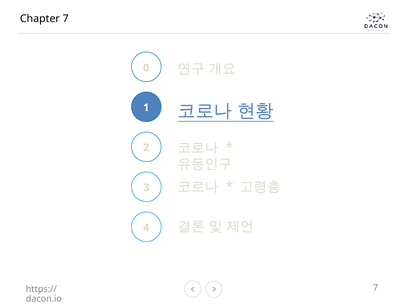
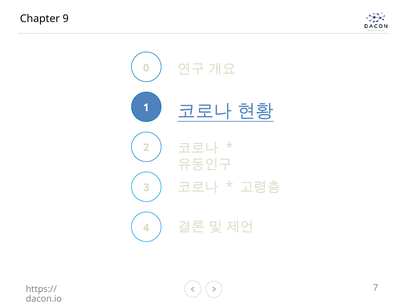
Chapter 7: 7 -> 9 (66, 19)
